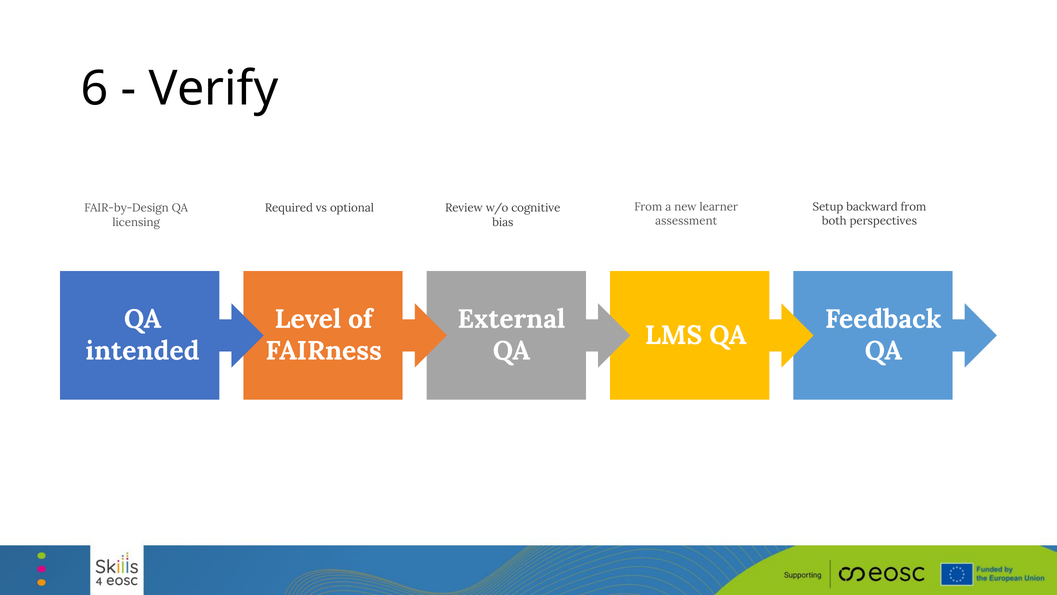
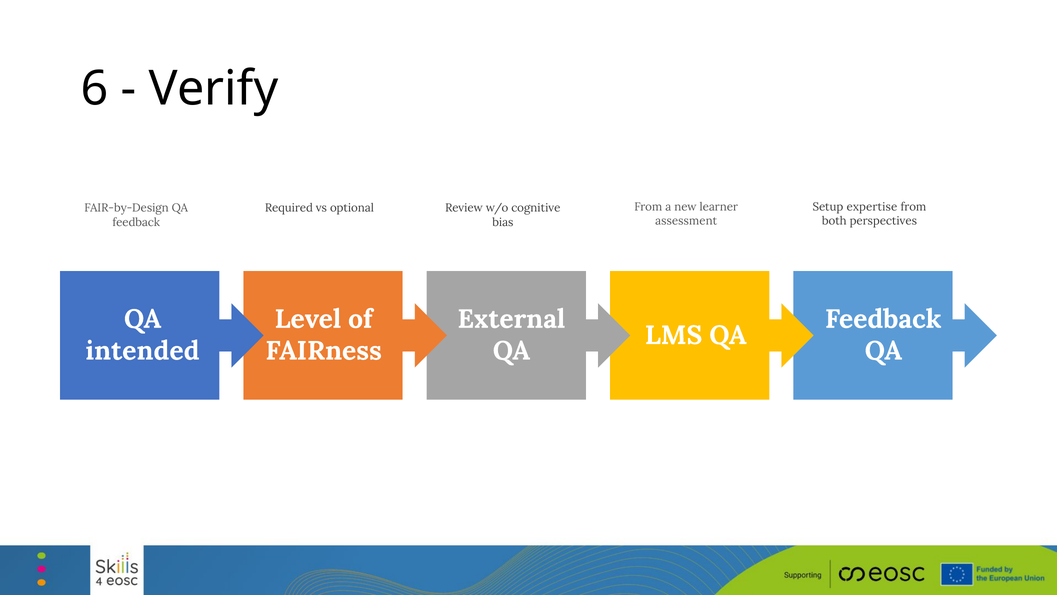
backward: backward -> expertise (872, 207)
licensing: licensing -> feedback (136, 222)
